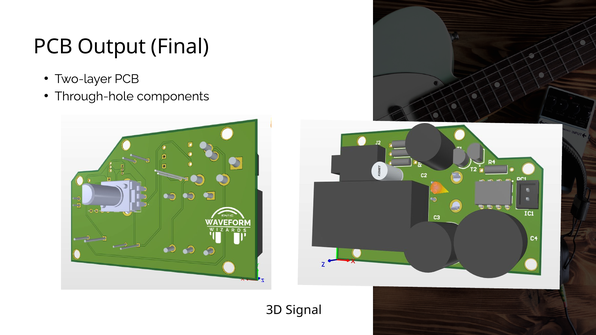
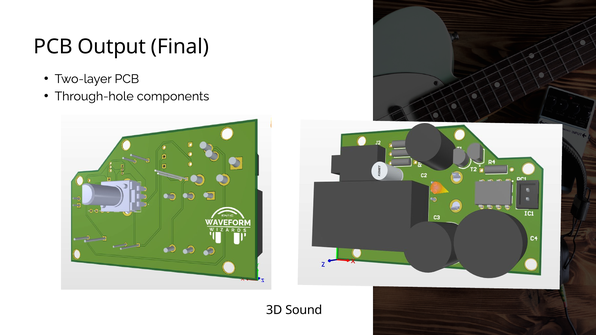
Signal: Signal -> Sound (304, 310)
